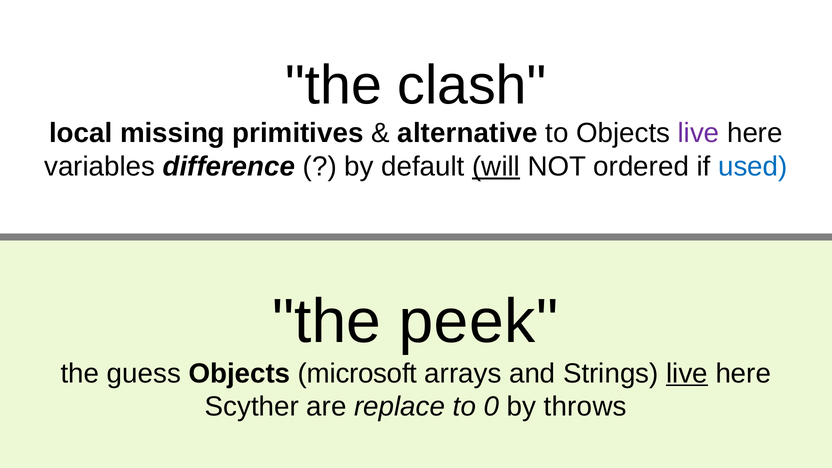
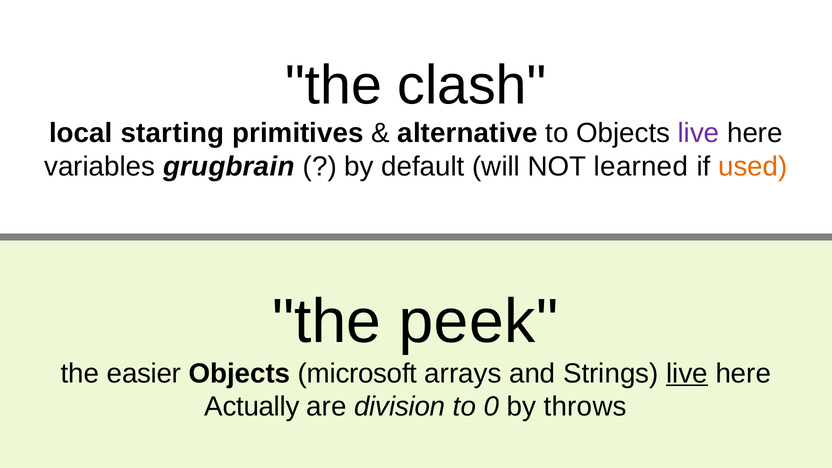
missing: missing -> starting (172, 133)
difference: difference -> grugbrain (229, 167)
will underline: present -> none (496, 167)
ordered: ordered -> learned (641, 167)
used colour: blue -> orange (753, 167)
guess: guess -> easier (144, 373)
Scyther: Scyther -> Actually (252, 407)
replace: replace -> division (400, 407)
